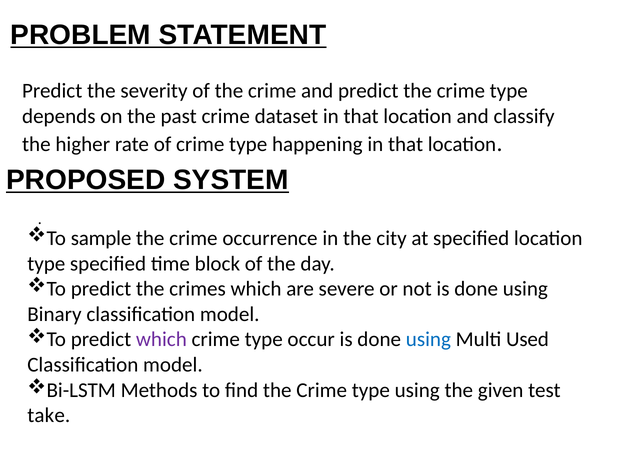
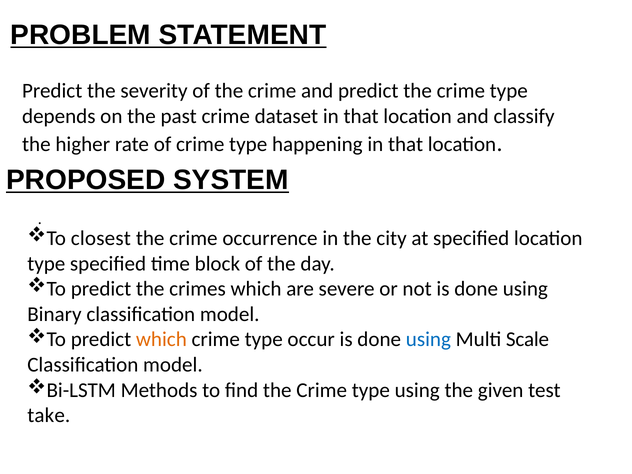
sample: sample -> closest (101, 238)
which colour: purple -> orange (161, 340)
Used: Used -> Scale (527, 340)
